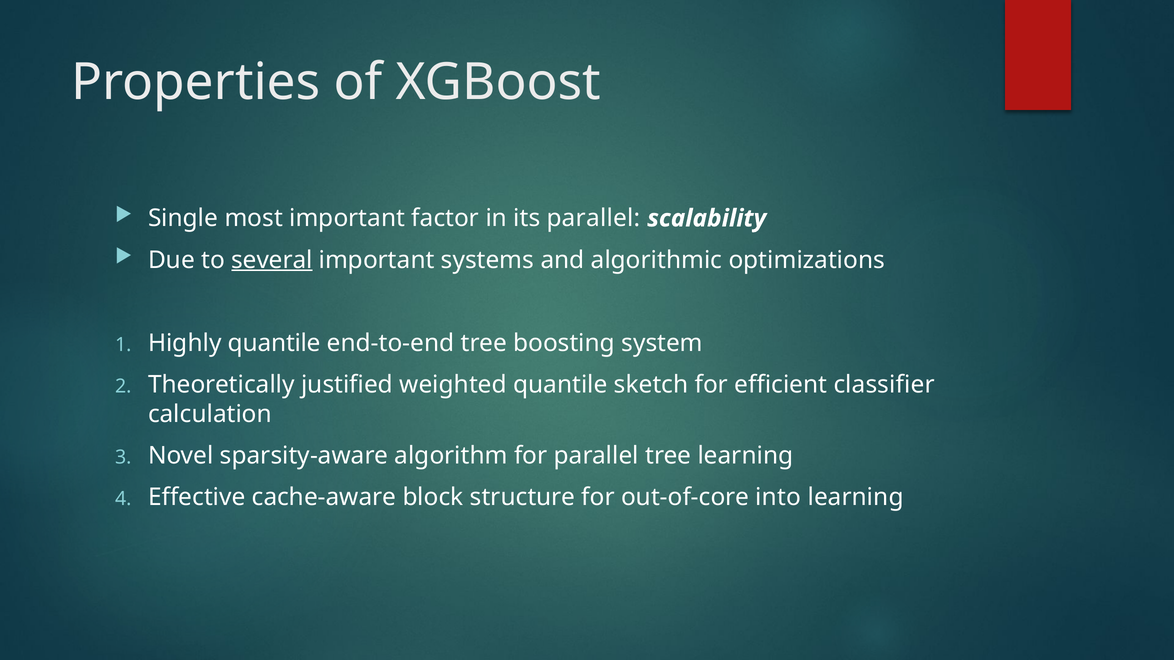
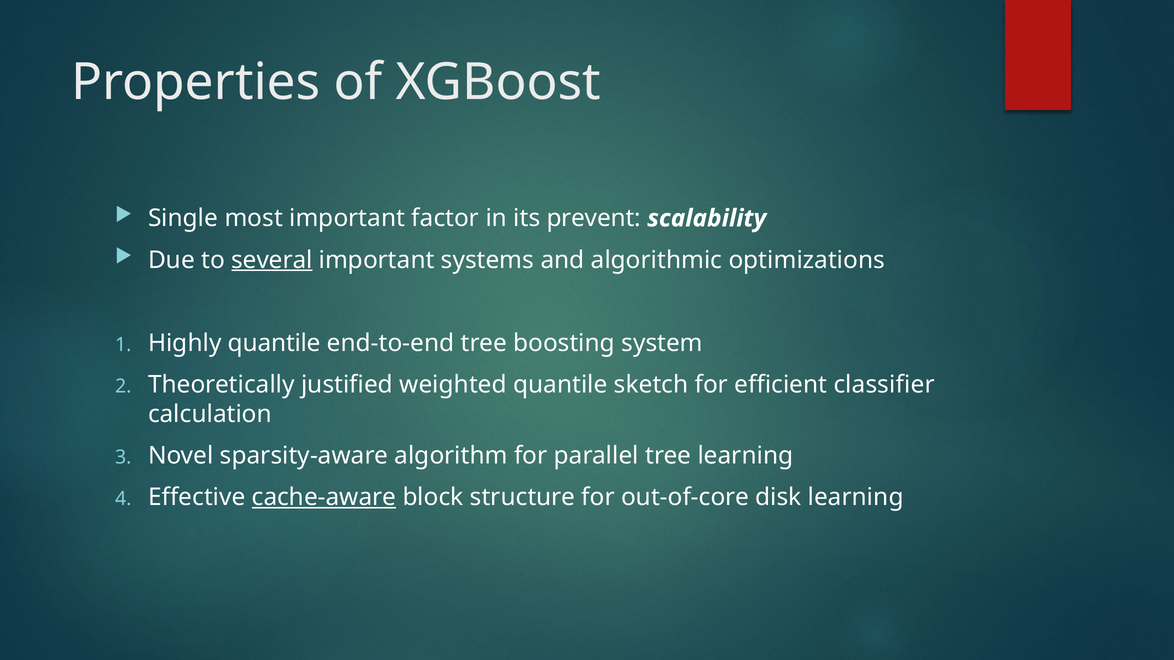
its parallel: parallel -> prevent (594, 218)
cache-aware underline: none -> present (324, 497)
into: into -> disk (778, 497)
